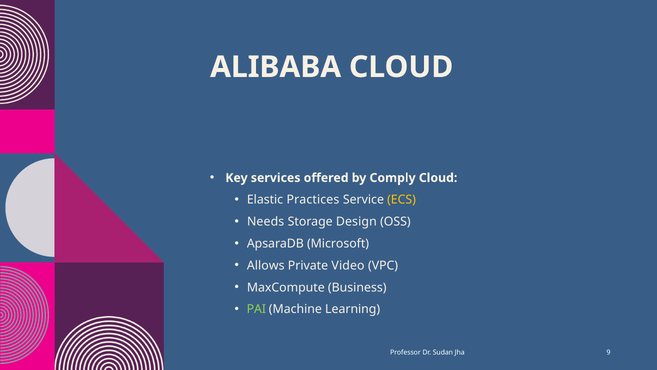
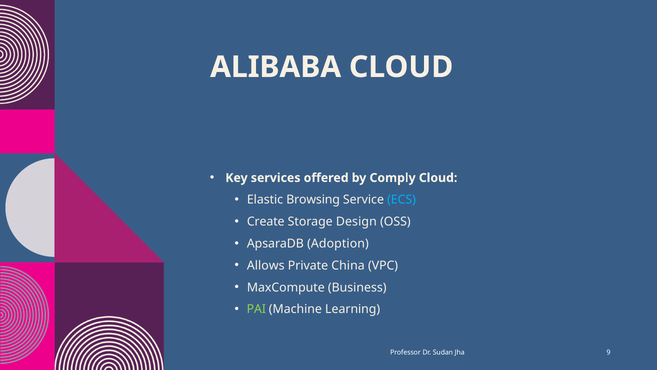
Practices: Practices -> Browsing (313, 200)
ECS colour: yellow -> light blue (402, 200)
Needs: Needs -> Create (266, 221)
Microsoft: Microsoft -> Adoption (338, 243)
Video: Video -> China (348, 265)
